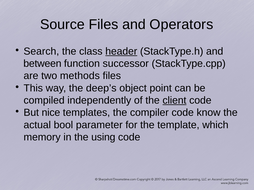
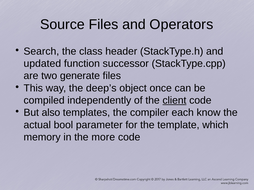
header underline: present -> none (121, 51)
between: between -> updated (42, 64)
methods: methods -> generate (80, 76)
point: point -> once (161, 88)
nice: nice -> also (51, 113)
compiler code: code -> each (183, 113)
using: using -> more (103, 137)
